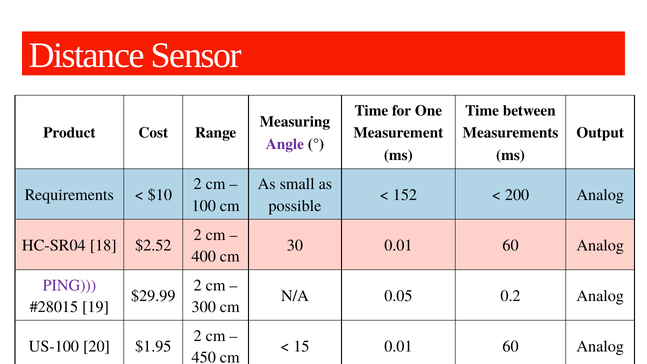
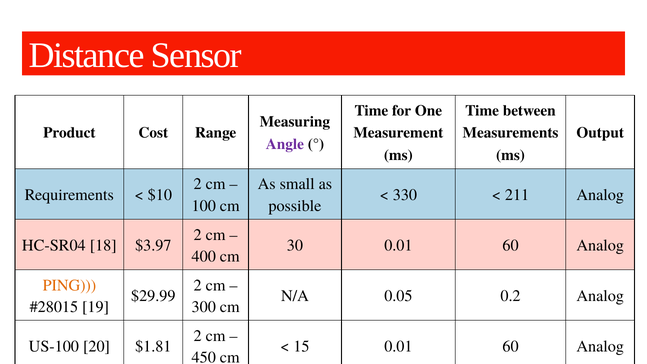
152: 152 -> 330 (405, 195)
200: 200 -> 211 (517, 195)
$2.52: $2.52 -> $3.97 (153, 245)
PING colour: purple -> orange (69, 285)
$1.95: $1.95 -> $1.81 (153, 346)
